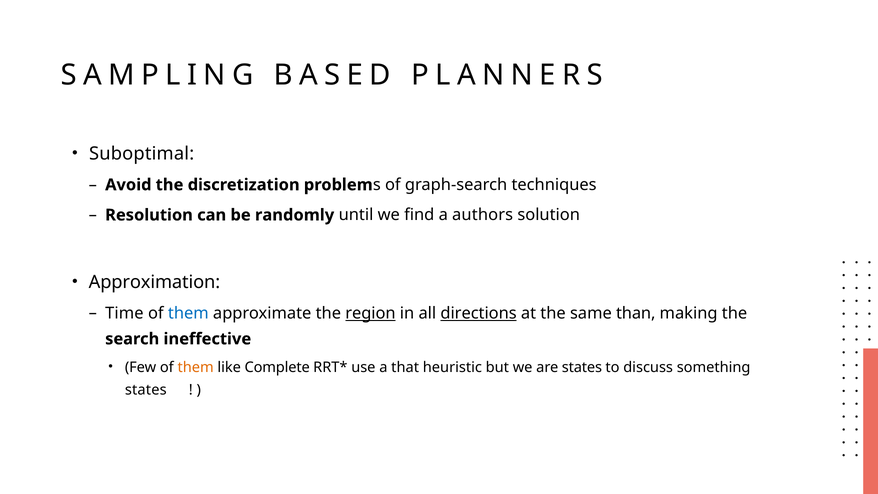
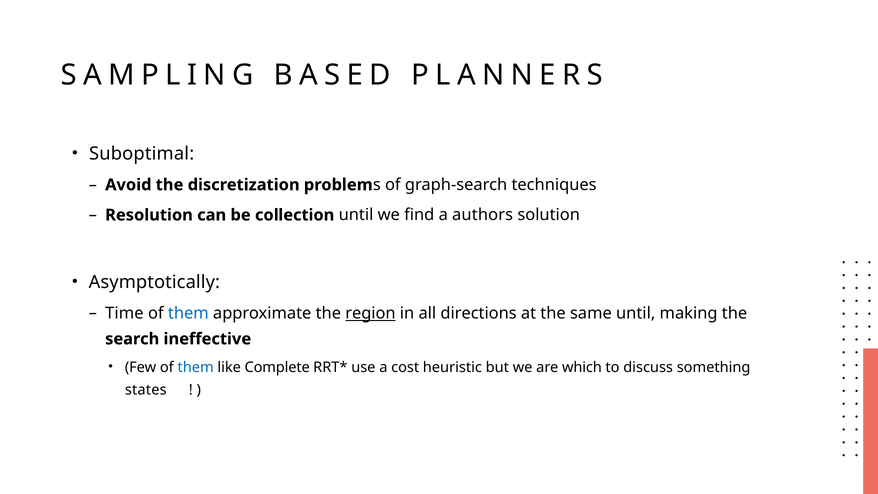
randomly: randomly -> collection (295, 215)
Approximation: Approximation -> Asymptotically (154, 282)
directions underline: present -> none (479, 313)
same than: than -> until (636, 313)
them colour: orange -> blue (196, 367)
that: that -> cost (405, 367)
are states: states -> which (582, 367)
